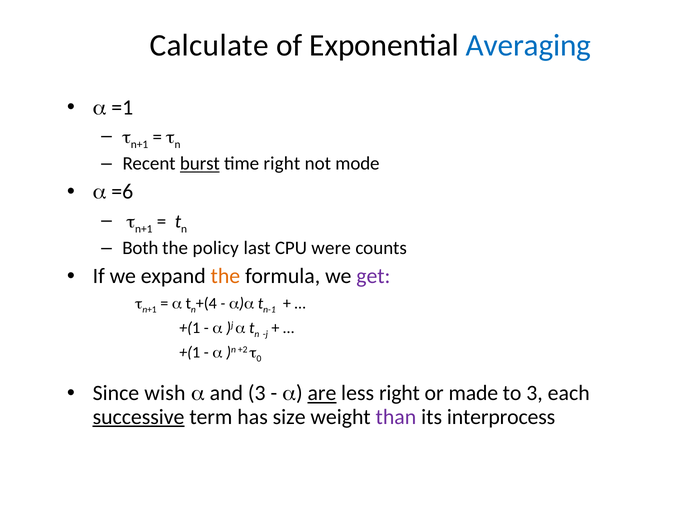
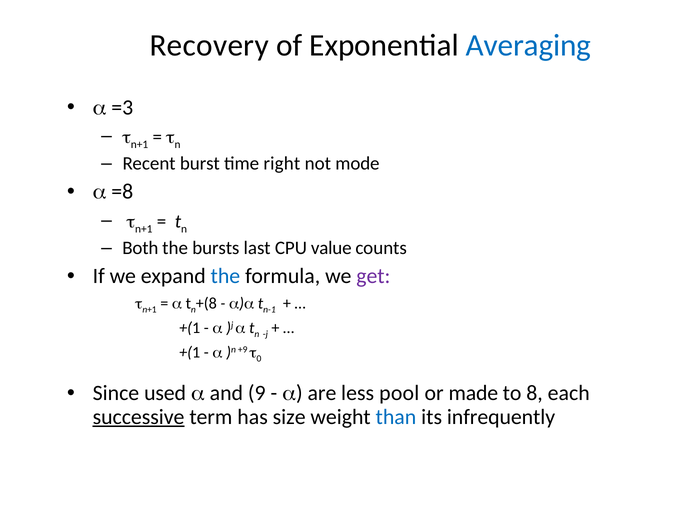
Calculate: Calculate -> Recovery (209, 45)
=1: =1 -> =3 (122, 107)
burst underline: present -> none (200, 163)
=6: =6 -> =8 (122, 191)
policy: policy -> bursts (216, 248)
were: were -> value (331, 248)
the colour: orange -> blue (225, 276)
+(4: +(4 -> +(8 (206, 303)
+2: +2 -> +9 (243, 349)
wish: wish -> used (165, 393)
and 3: 3 -> 9 (257, 393)
are underline: present -> none (322, 393)
less right: right -> pool (399, 393)
to 3: 3 -> 8 (535, 393)
than colour: purple -> blue (396, 416)
interprocess: interprocess -> infrequently (501, 416)
